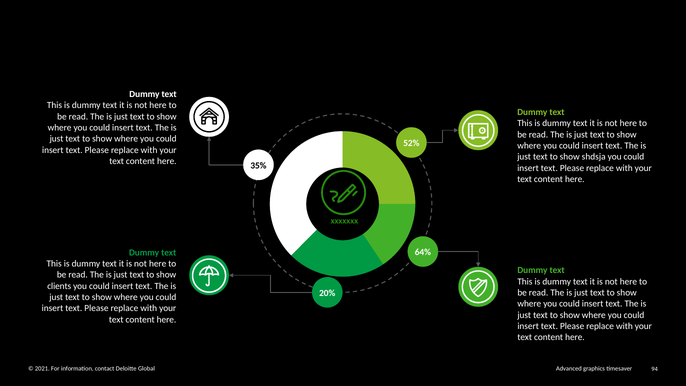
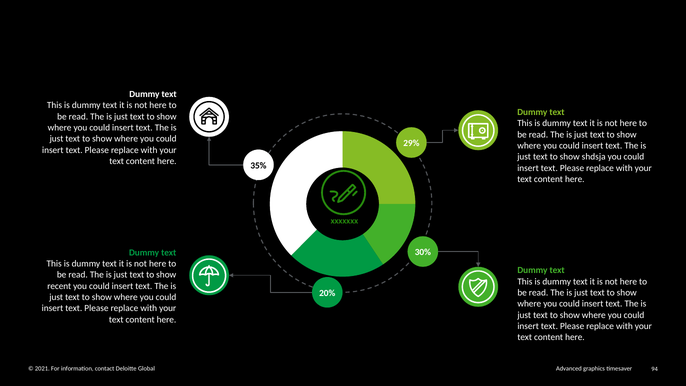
52%: 52% -> 29% (411, 143)
64%: 64% -> 30% (423, 252)
clients: clients -> recent (59, 286)
